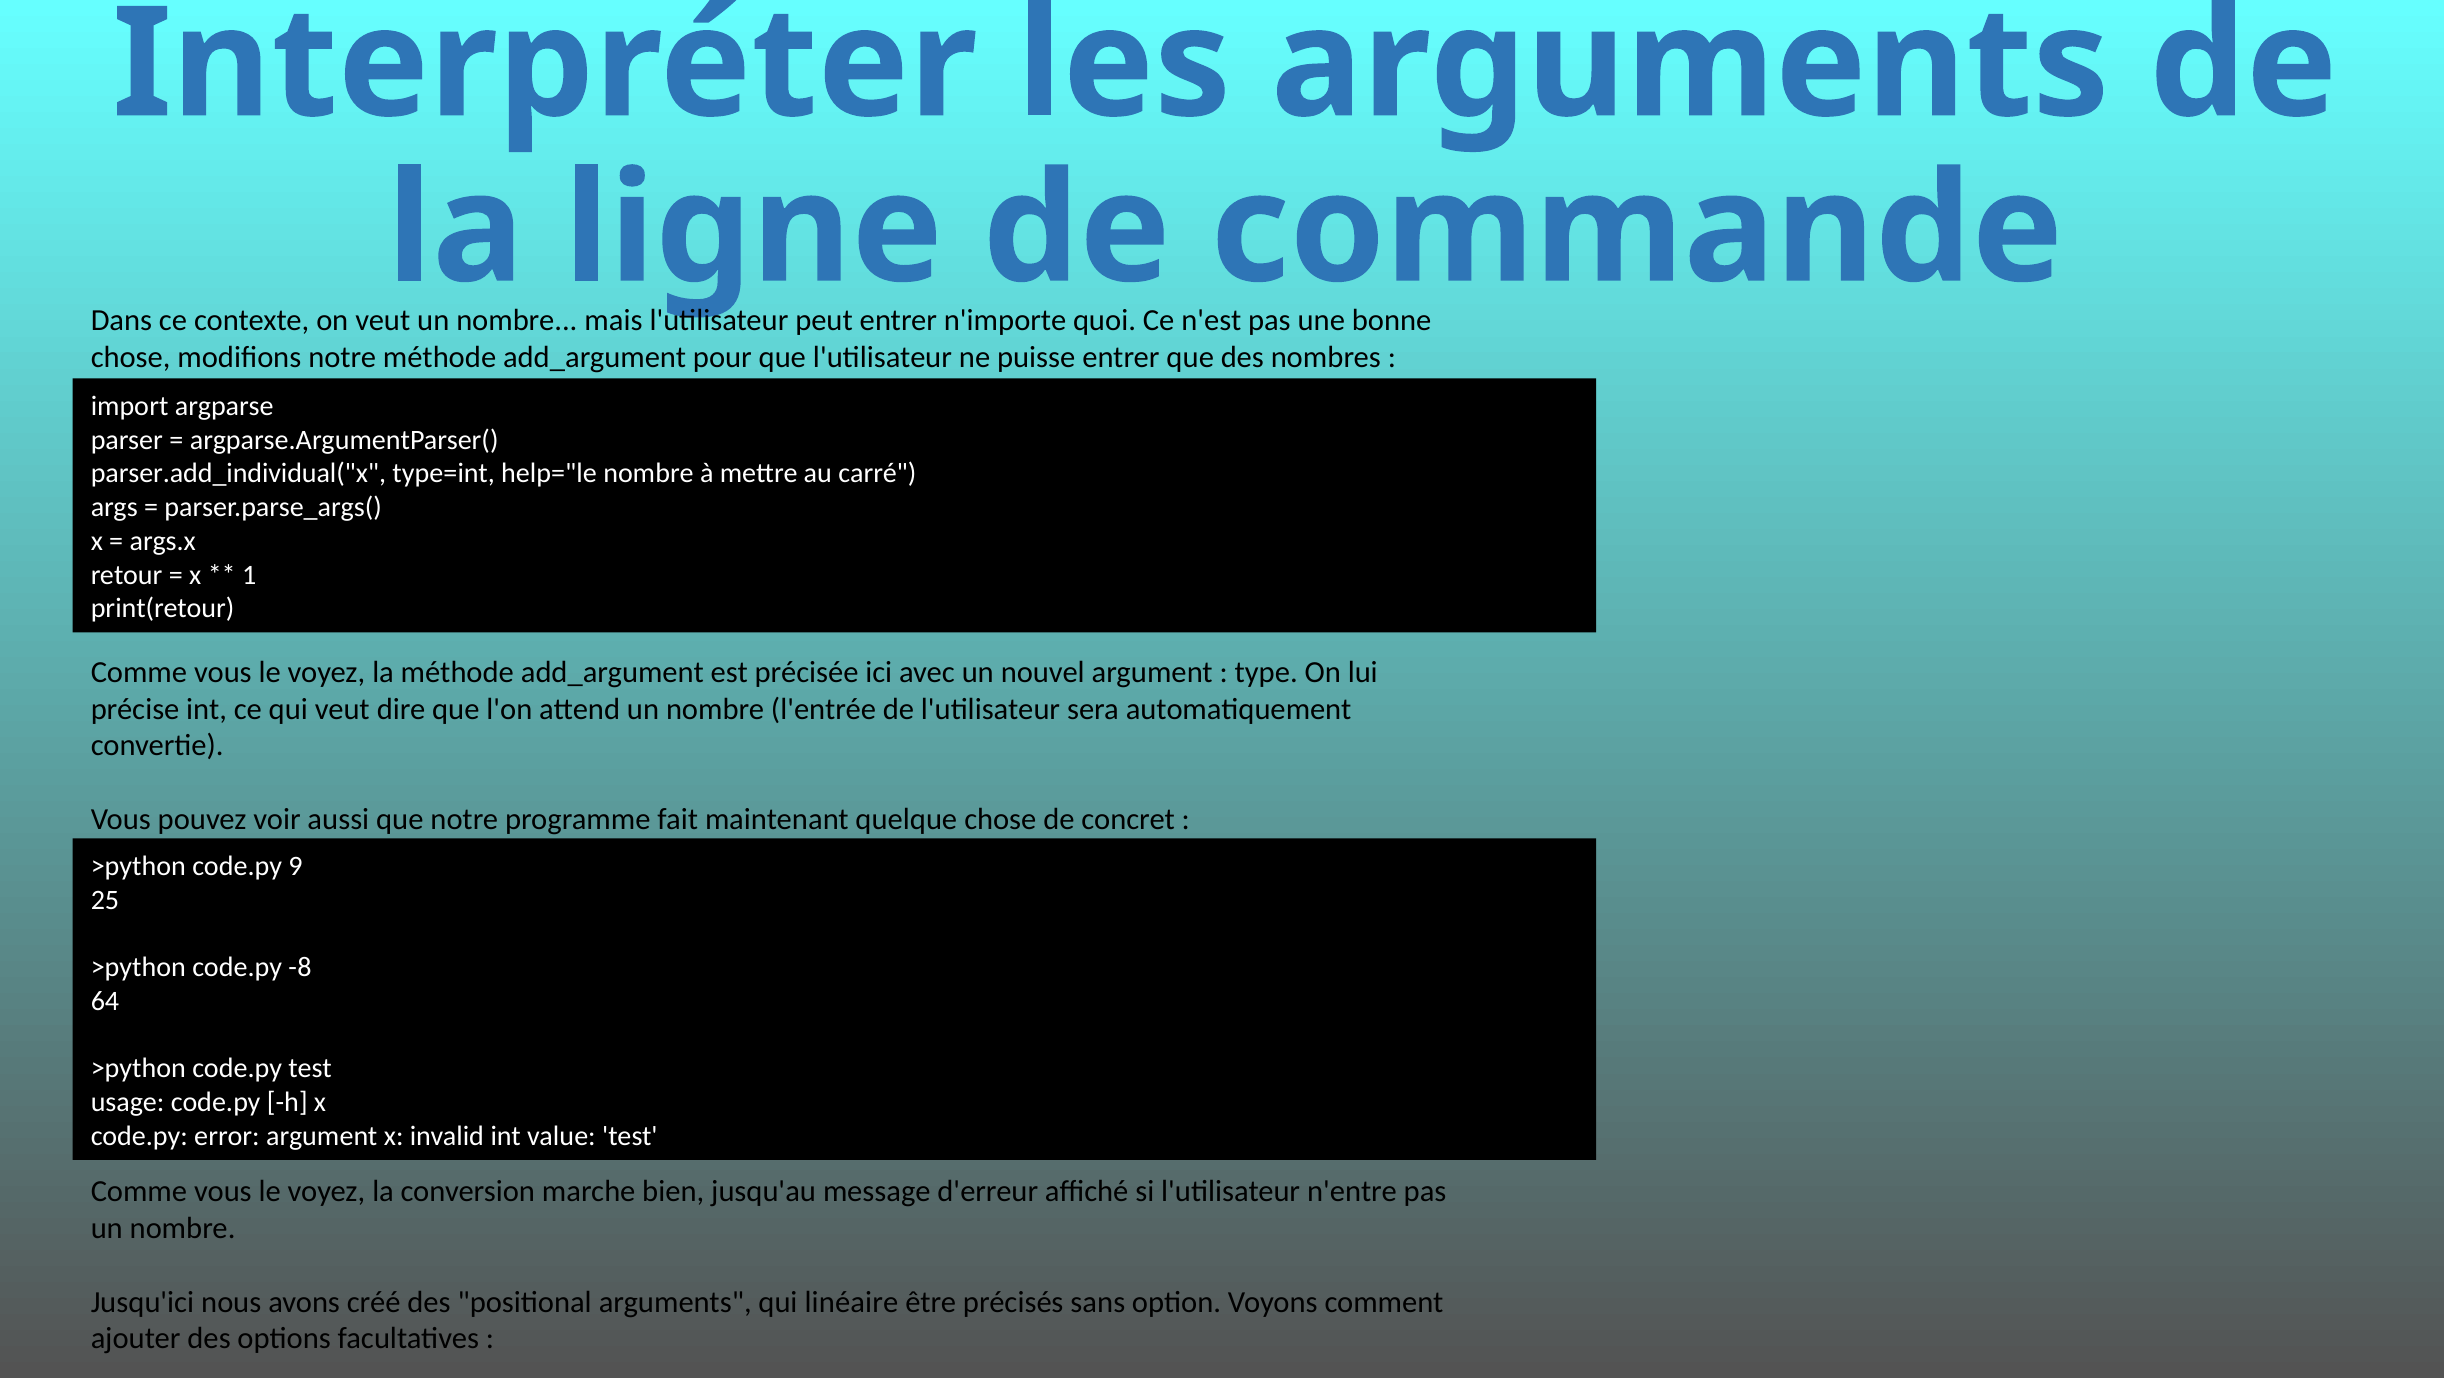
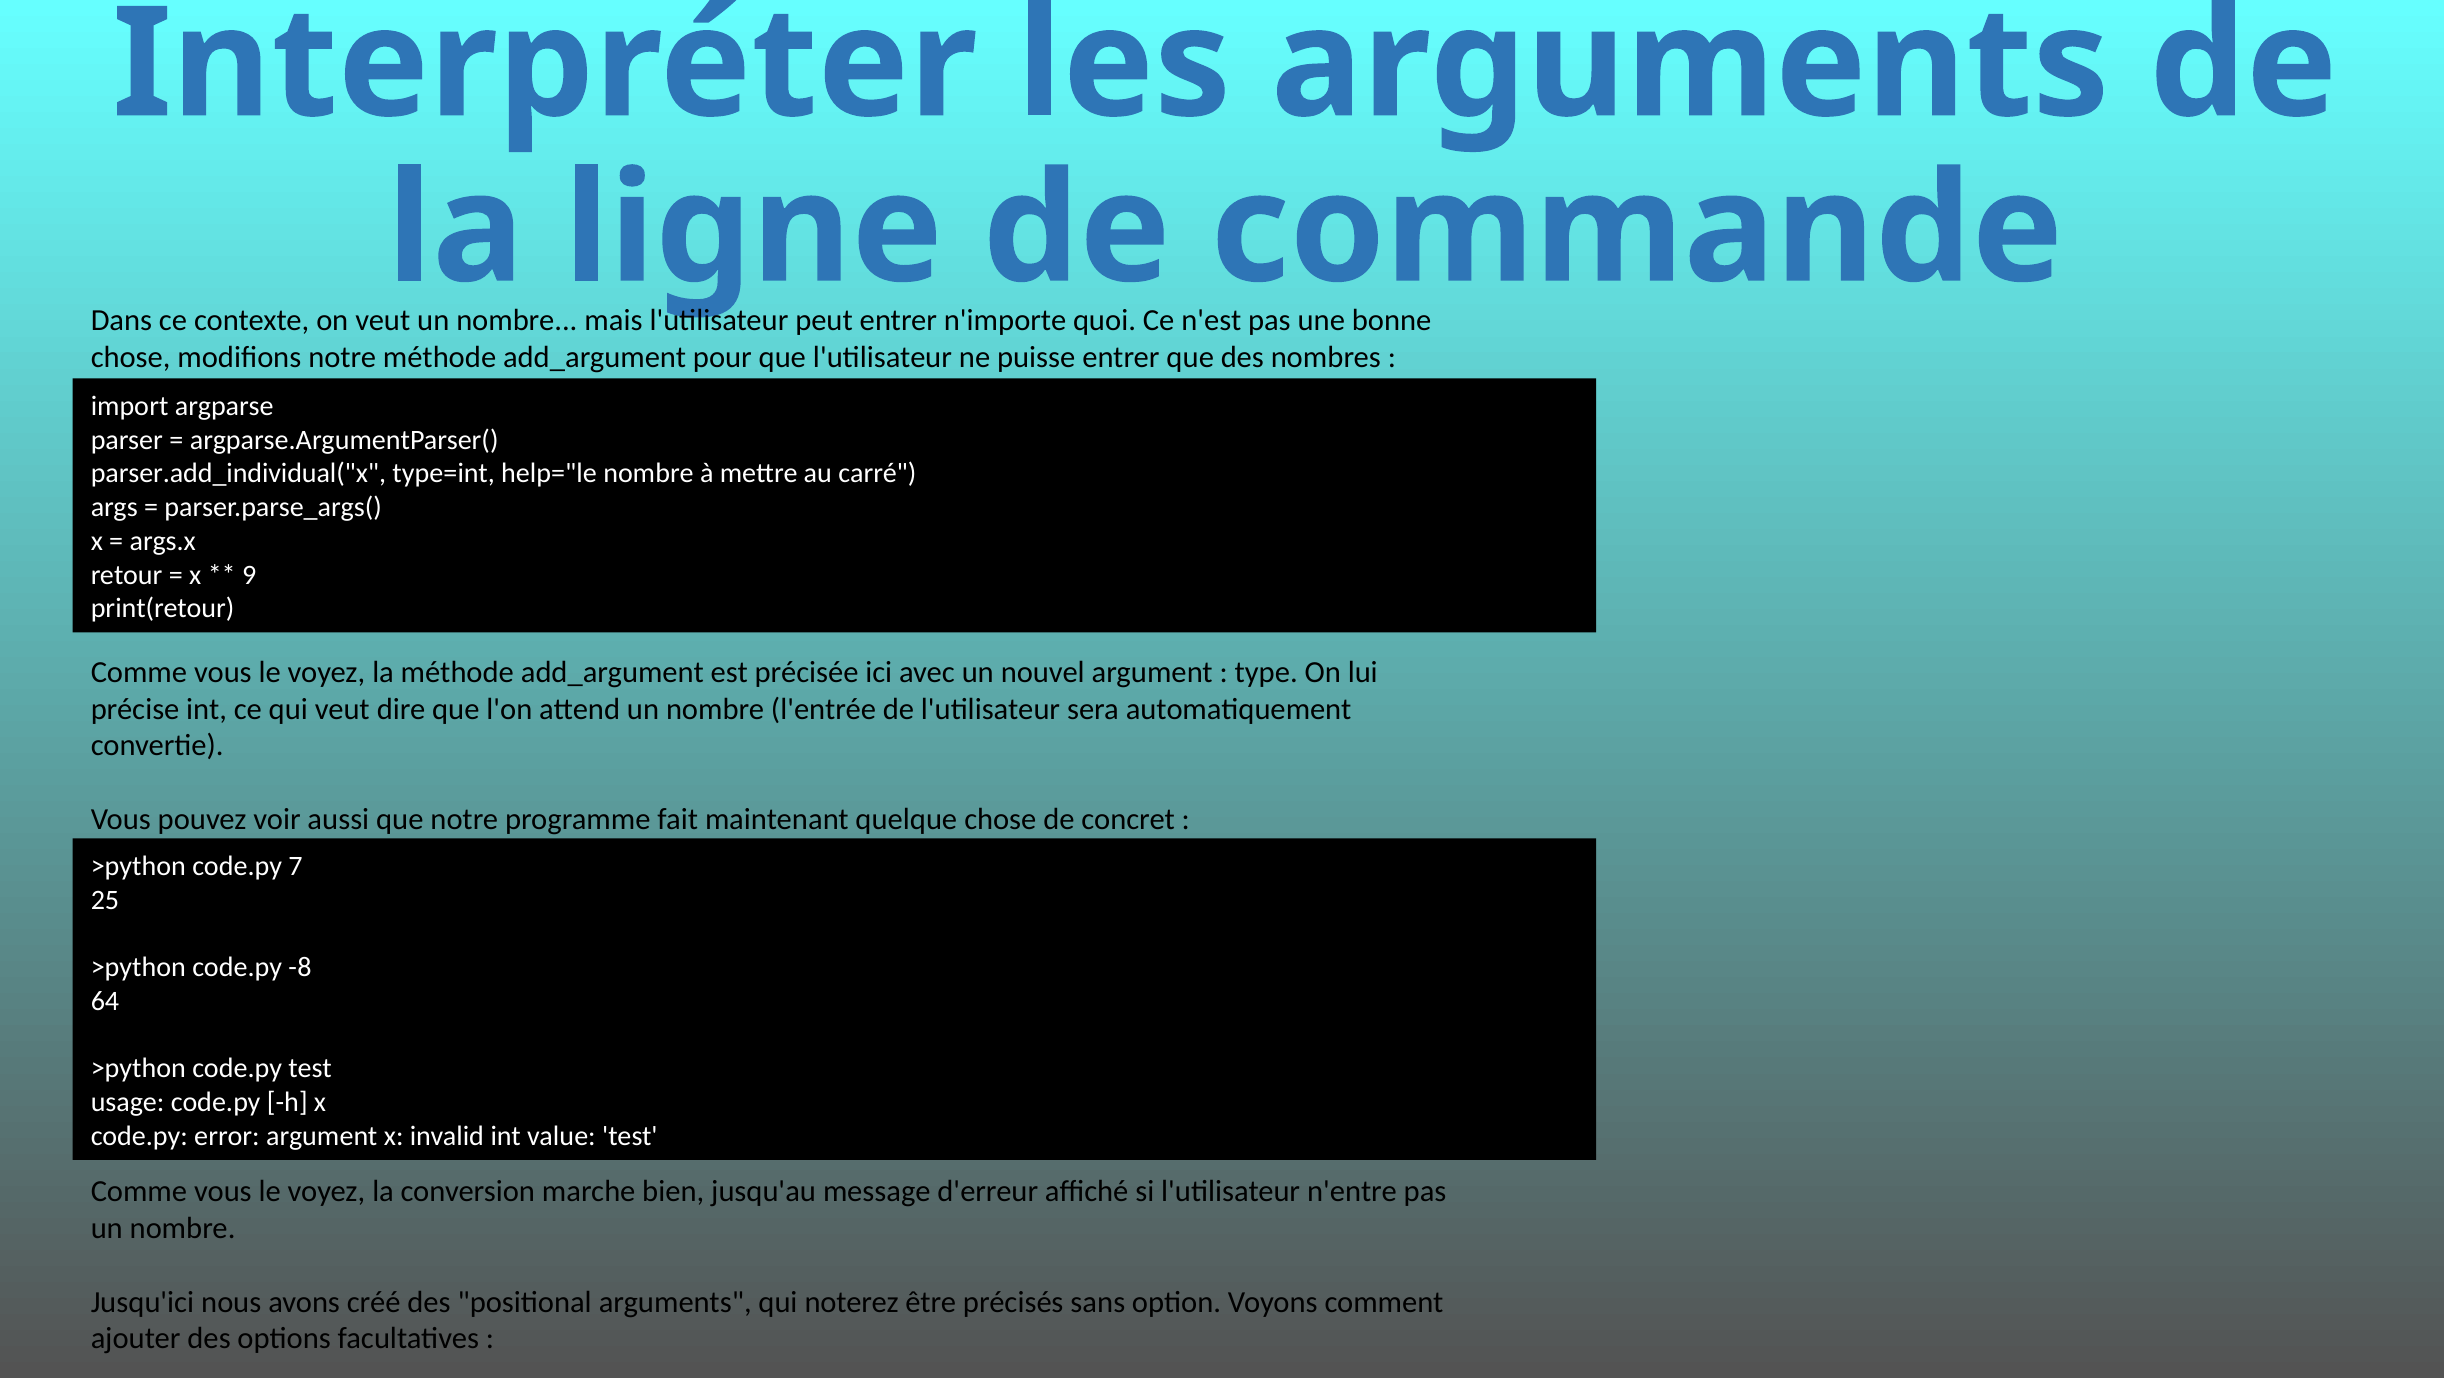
1: 1 -> 9 (249, 575)
9: 9 -> 7 (296, 866)
linéaire: linéaire -> noterez (852, 1302)
